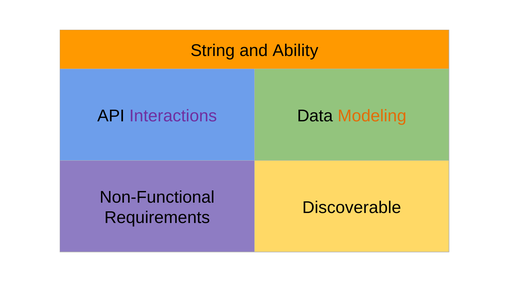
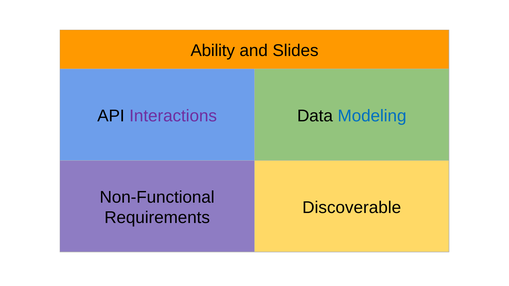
String: String -> Ability (213, 51)
Ability: Ability -> Slides (296, 51)
Modeling colour: orange -> blue (372, 116)
